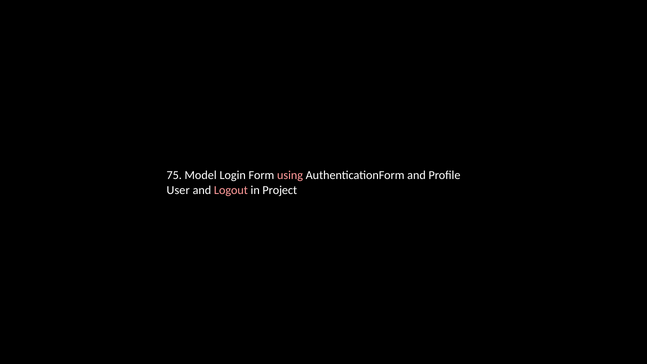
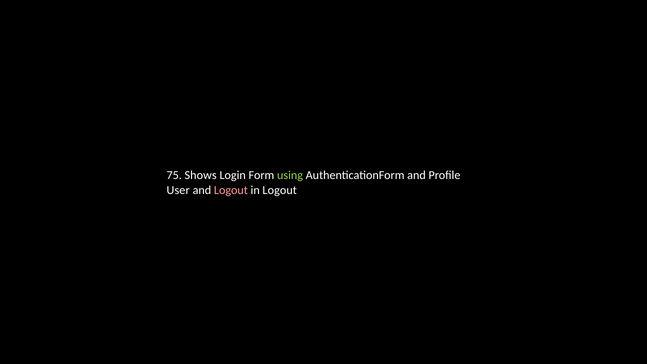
Model: Model -> Shows (201, 175)
using colour: pink -> light green (290, 175)
in Project: Project -> Logout (280, 190)
